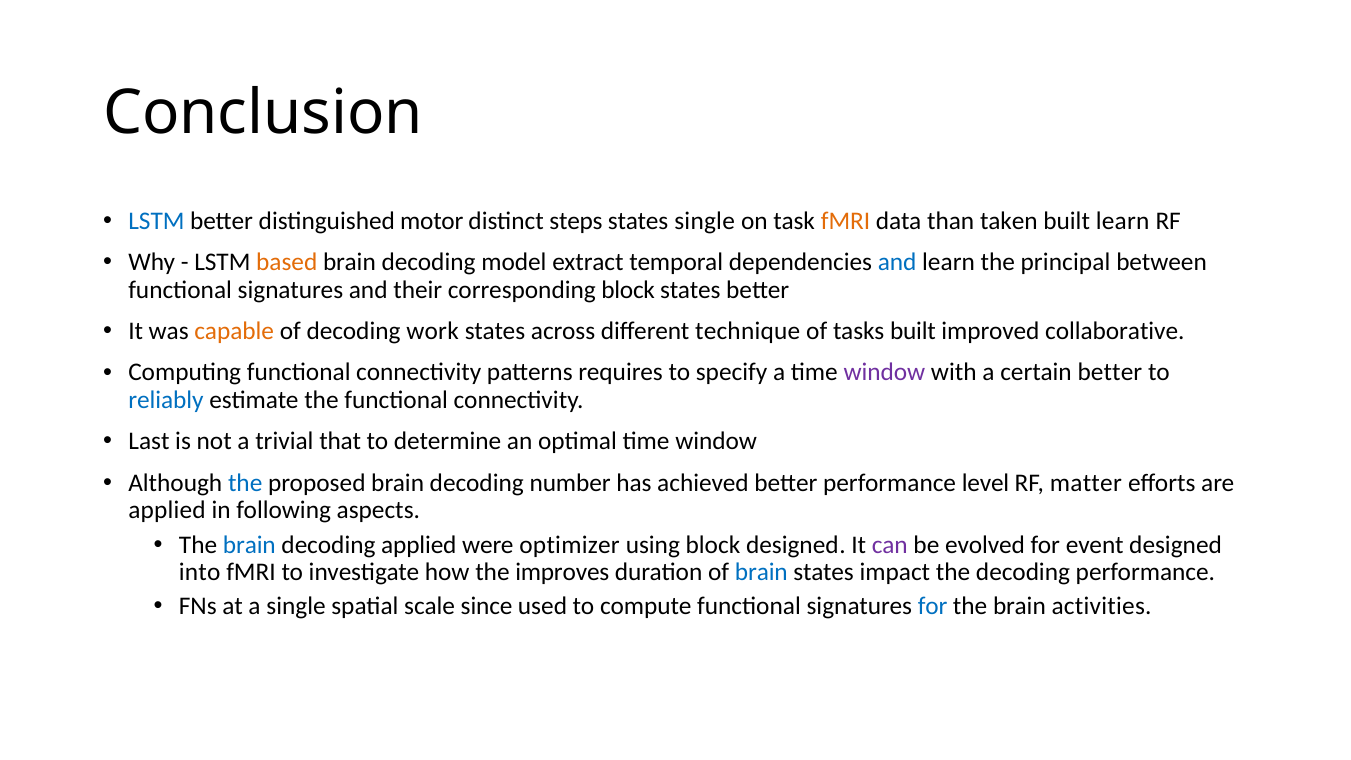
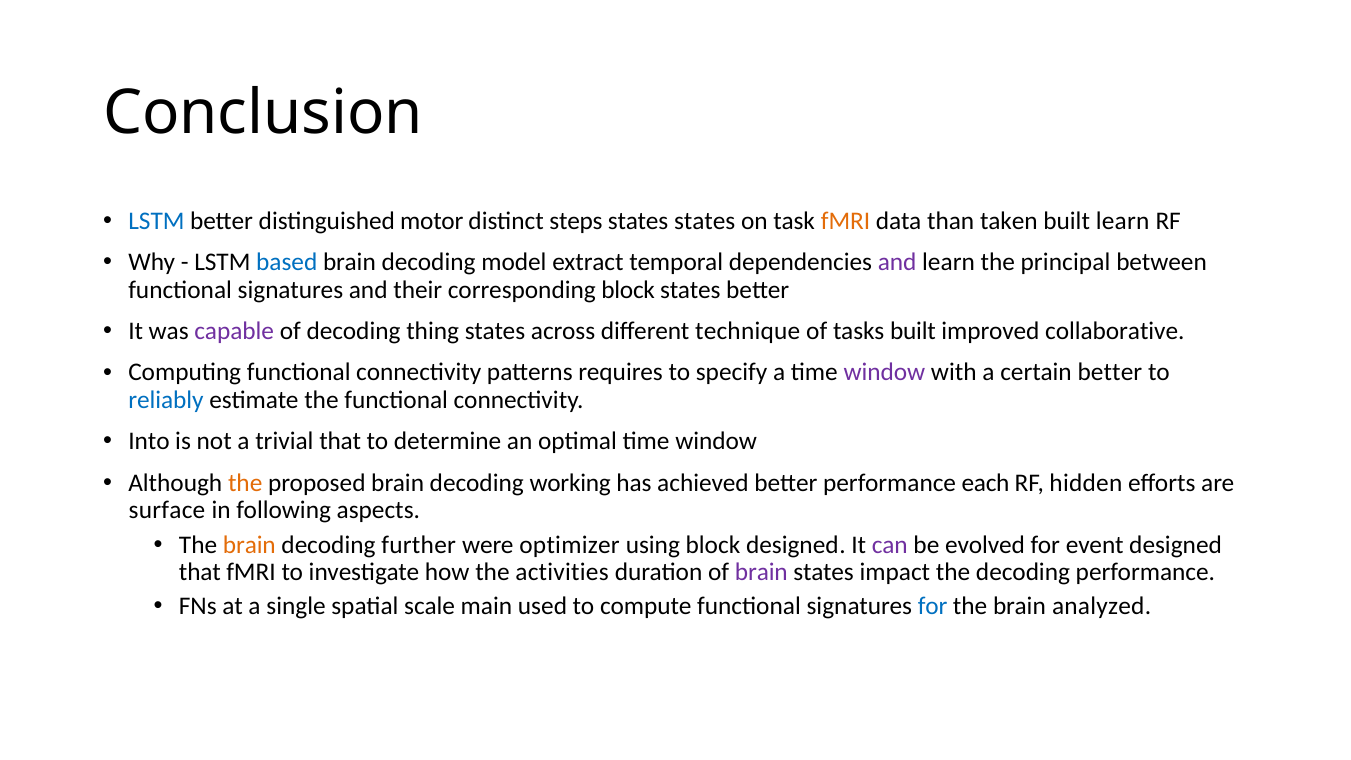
states single: single -> states (705, 221)
based colour: orange -> blue (287, 262)
and colour: blue -> purple (897, 262)
capable colour: orange -> purple (234, 331)
work: work -> thing (433, 331)
Last: Last -> Into (149, 441)
the colour: blue -> orange (245, 483)
number: number -> working (570, 483)
level: level -> each (986, 483)
matter: matter -> hidden (1086, 483)
applied: applied -> surface (167, 510)
brain colour: blue -> orange (249, 545)
decoding applied: applied -> further (419, 545)
into: into -> that (200, 572)
improves: improves -> activities (562, 572)
brain colour: blue -> purple (761, 572)
since: since -> main (487, 606)
activities: activities -> analyzed (1102, 606)
